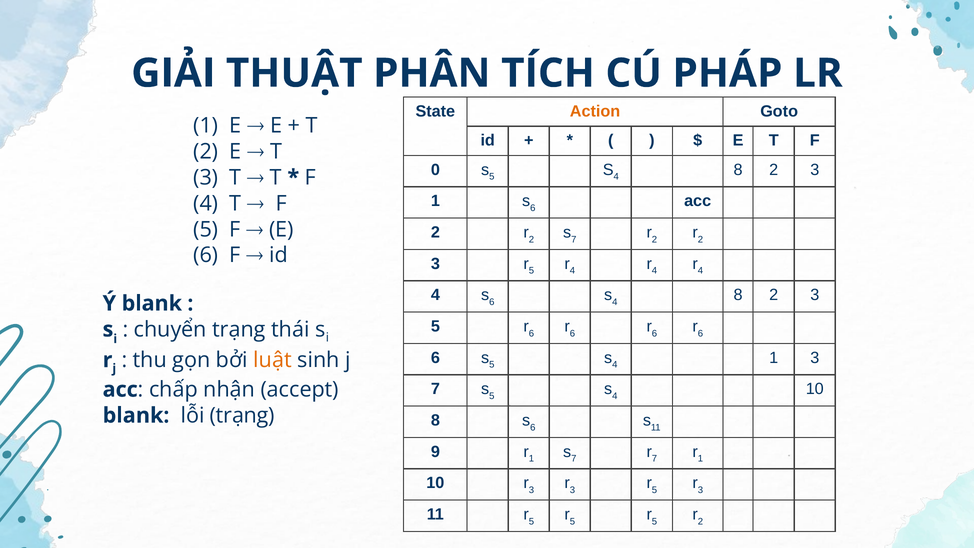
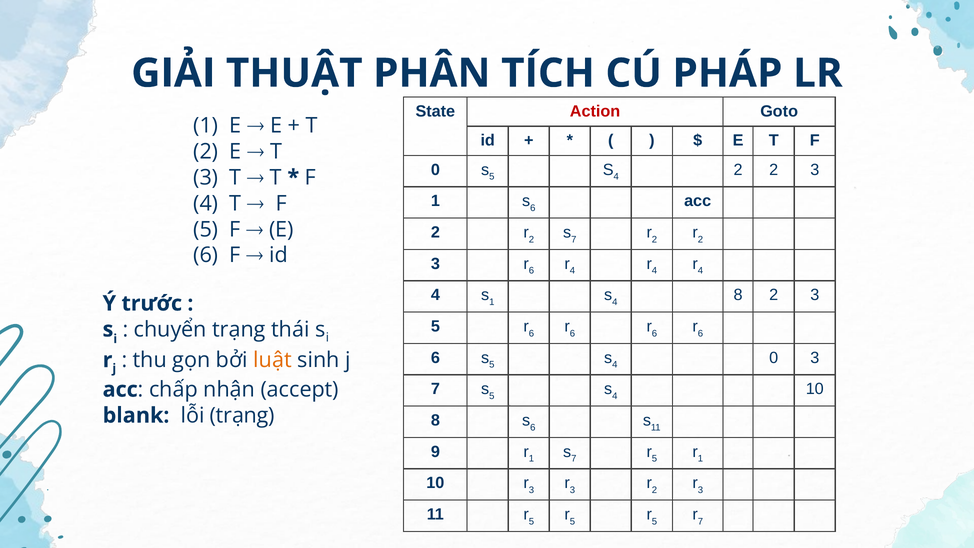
Action colour: orange -> red (595, 111)
8: 8 -> 2 (738, 170)
5: 5 -> 6 (531, 271)
6: 6 -> 1 (492, 302)
Ý blank: blank -> trước (152, 303)
4 1: 1 -> 0 (774, 358)
7: 7 -> 5 (655, 459)
5: 5 -> 2 (655, 490)
2: 2 -> 7 (700, 521)
